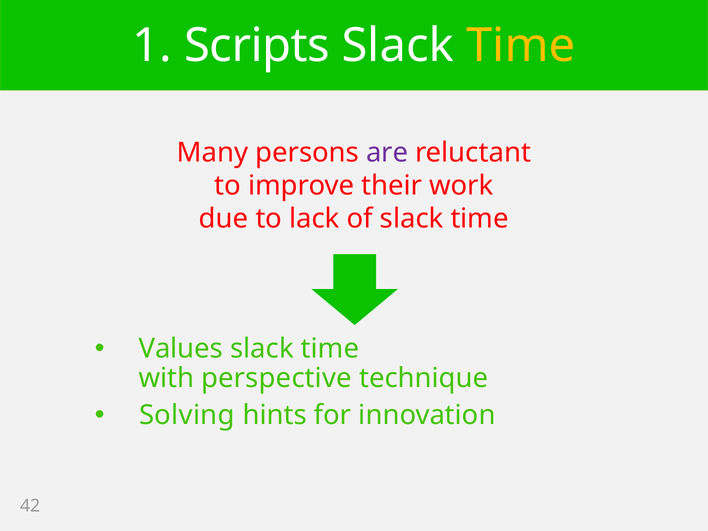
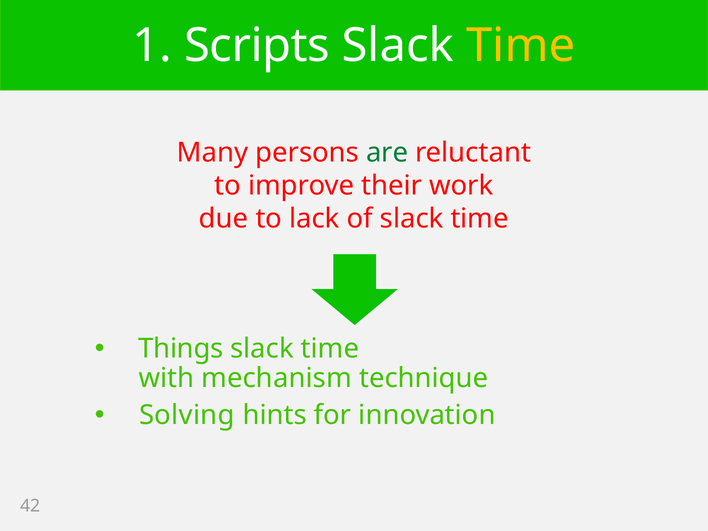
are colour: purple -> green (387, 153)
Values: Values -> Things (181, 349)
perspective: perspective -> mechanism (277, 378)
